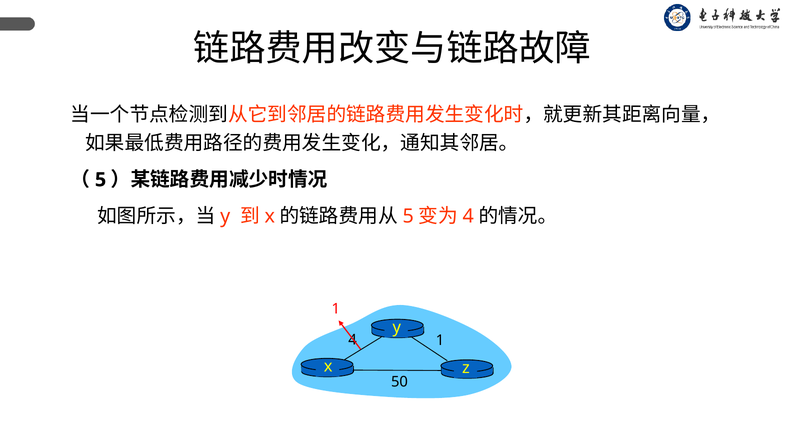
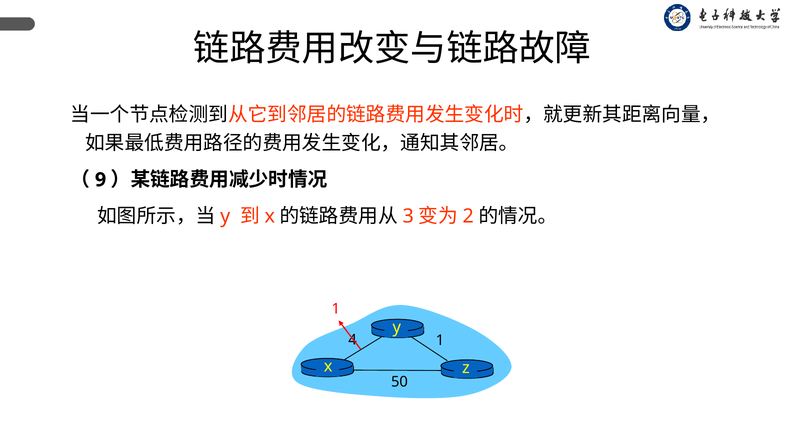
5: 5 -> 9 (101, 180)
5: 5 -> 3 (408, 216)
4: 4 -> 2 (468, 216)
